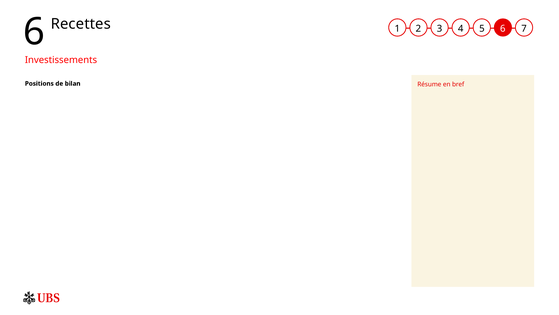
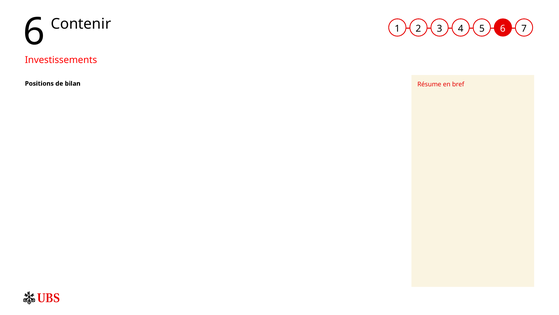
Recettes: Recettes -> Contenir (81, 24)
